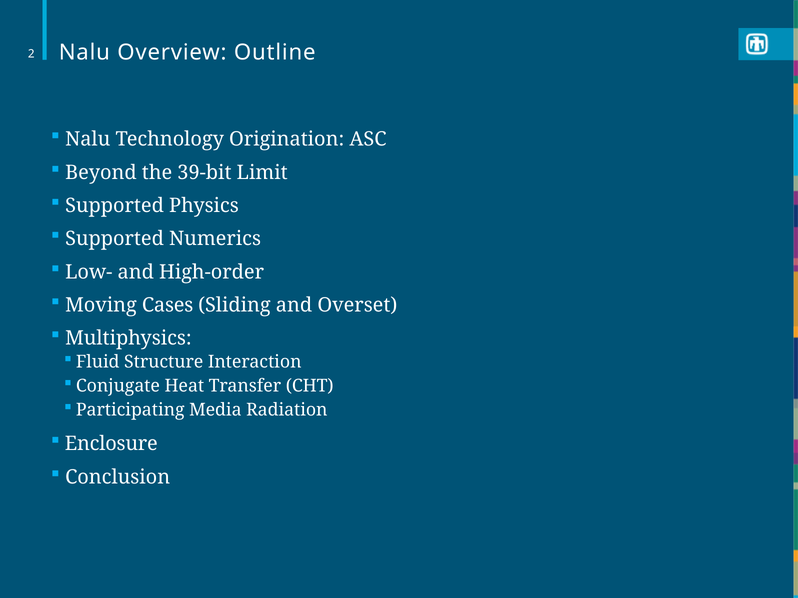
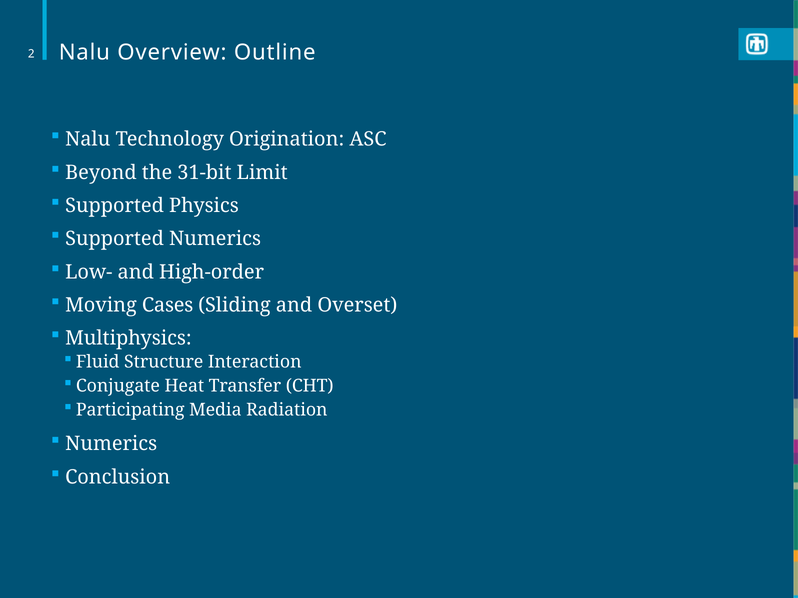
39-bit: 39-bit -> 31-bit (204, 173)
Enclosure: Enclosure -> Numerics (111, 444)
